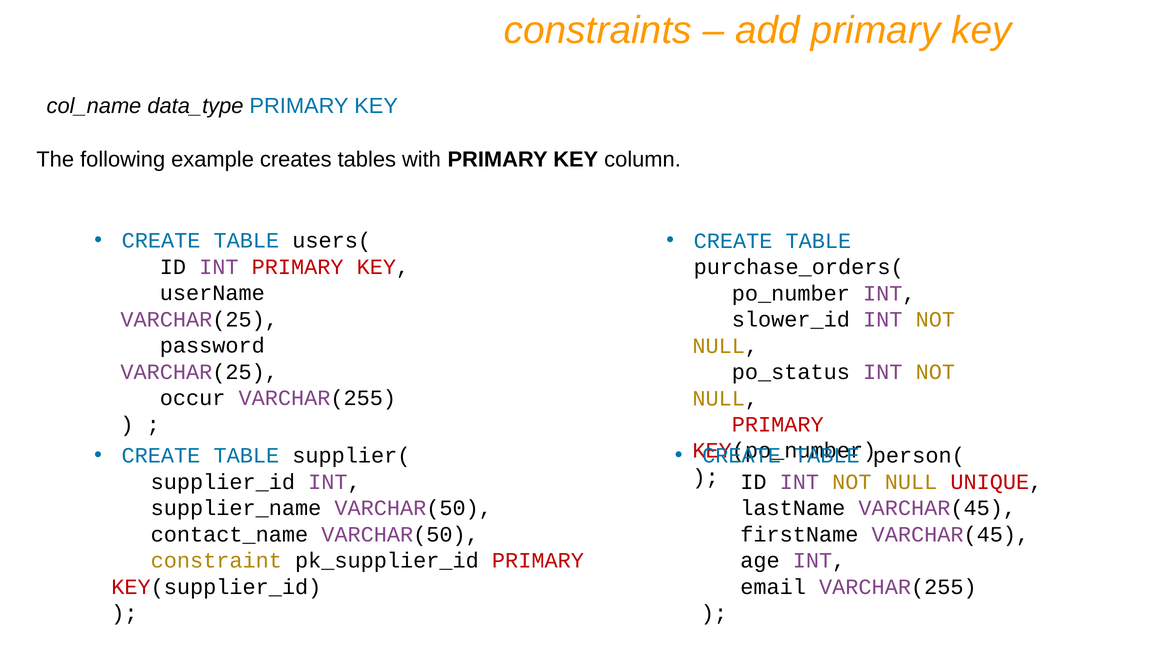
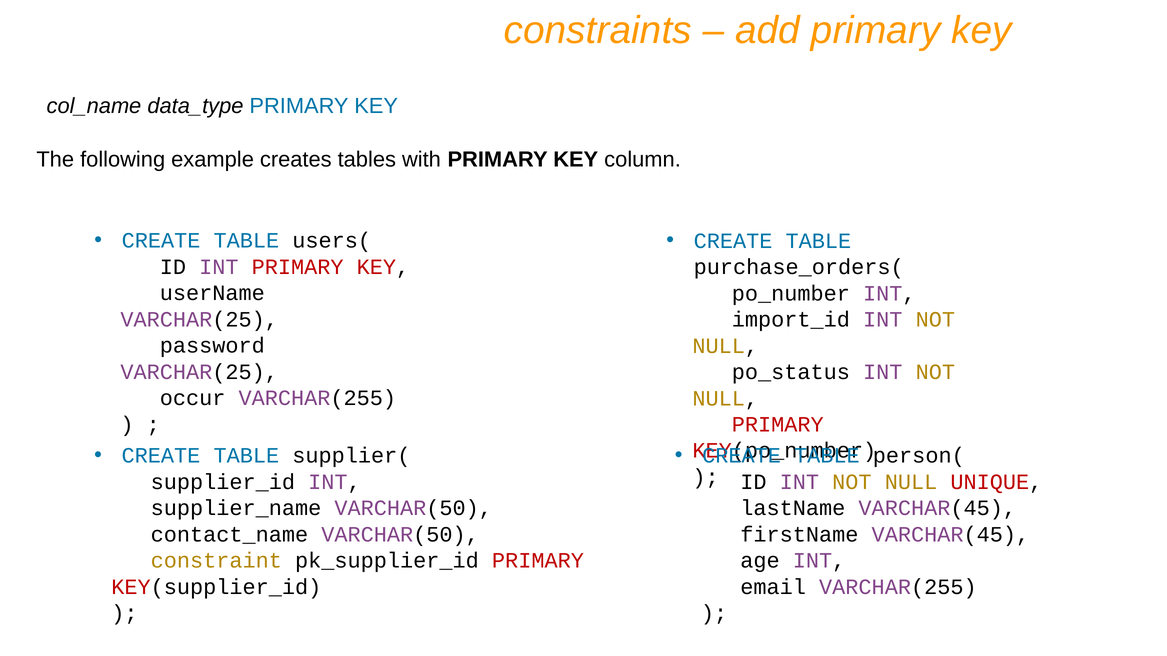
slower_id: slower_id -> import_id (791, 320)
